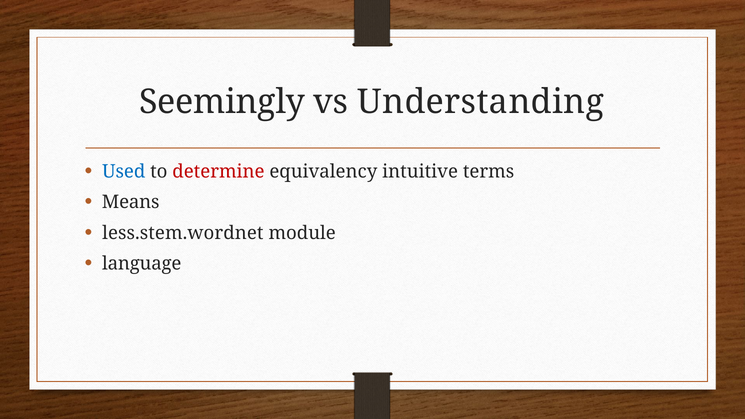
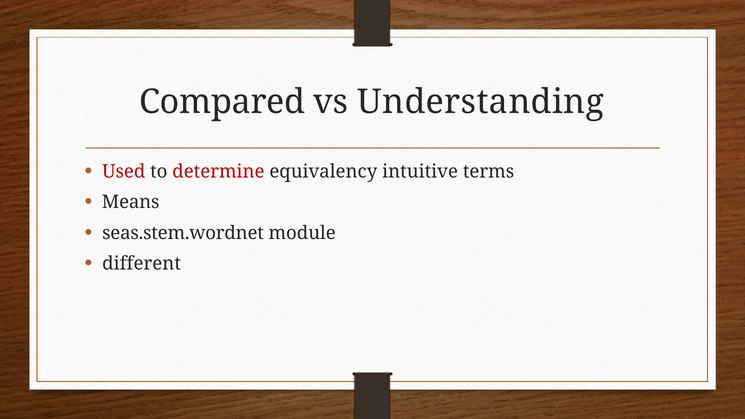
Seemingly: Seemingly -> Compared (222, 102)
Used colour: blue -> red (124, 172)
less.stem.wordnet: less.stem.wordnet -> seas.stem.wordnet (183, 233)
language: language -> different (142, 264)
